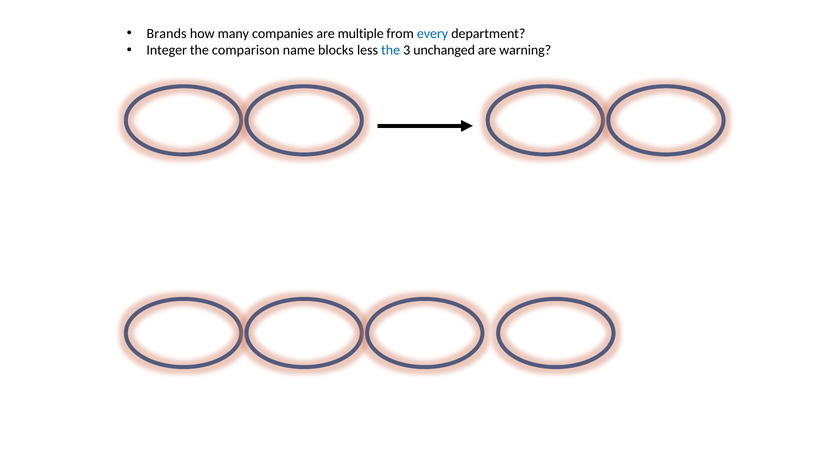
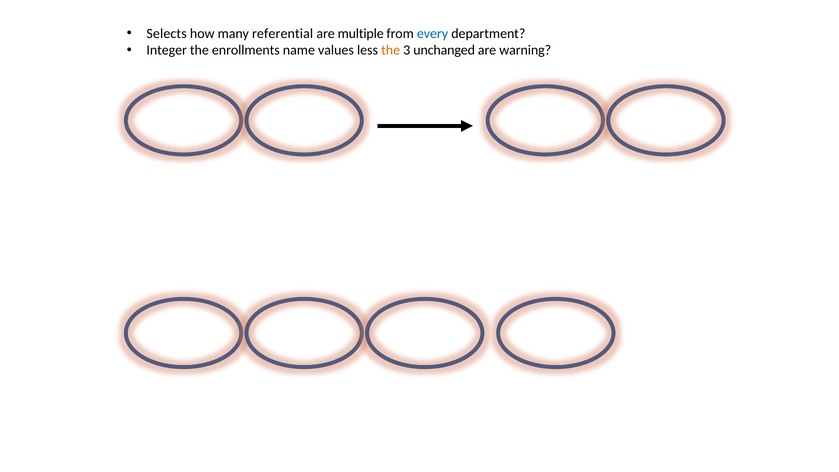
Brands: Brands -> Selects (167, 33)
companies: companies -> referential (283, 33)
comparison: comparison -> enrollments (246, 50)
blocks: blocks -> values (336, 50)
the colour: blue -> orange (391, 50)
